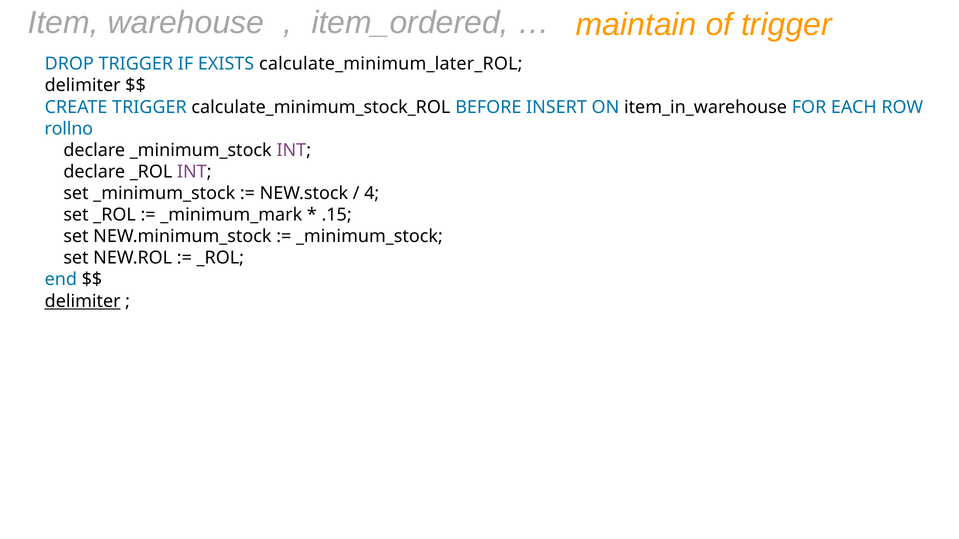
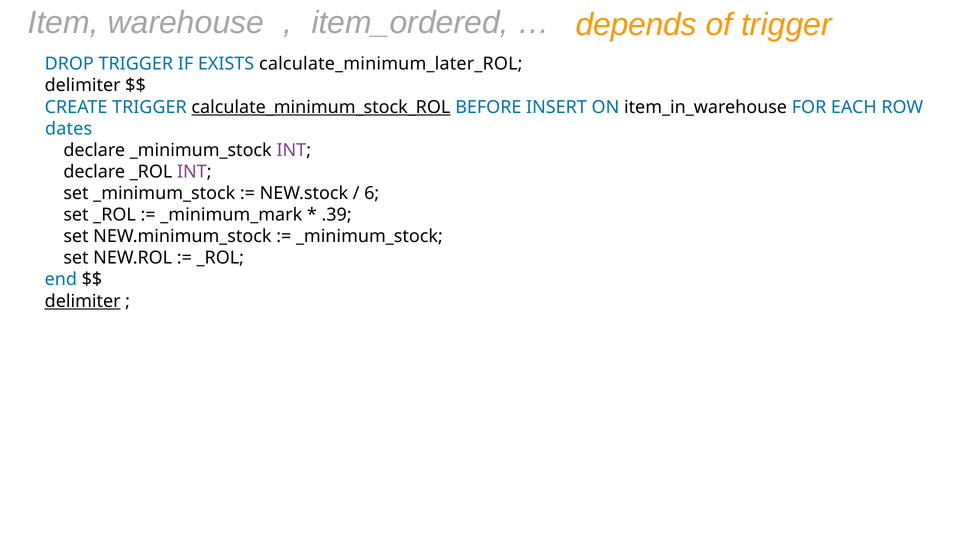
maintain: maintain -> depends (636, 25)
calculate_minimum_stock_ROL underline: none -> present (321, 107)
rollno: rollno -> dates (69, 129)
4: 4 -> 6 (372, 193)
.15: .15 -> .39 (337, 215)
